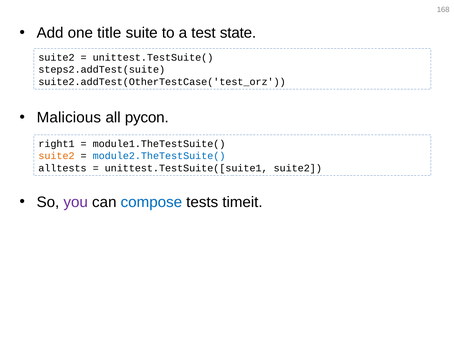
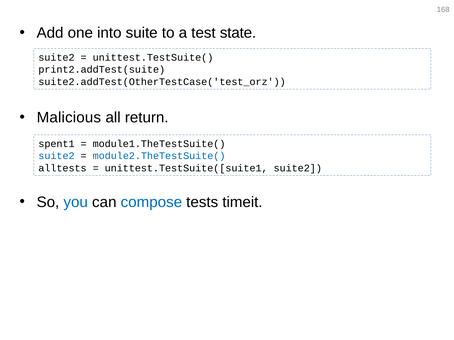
title: title -> into (109, 33)
steps2.addTest(suite: steps2.addTest(suite -> print2.addTest(suite (102, 70)
pycon: pycon -> return (147, 118)
right1: right1 -> spent1 (57, 144)
suite2 colour: orange -> blue (57, 156)
you colour: purple -> blue (76, 202)
